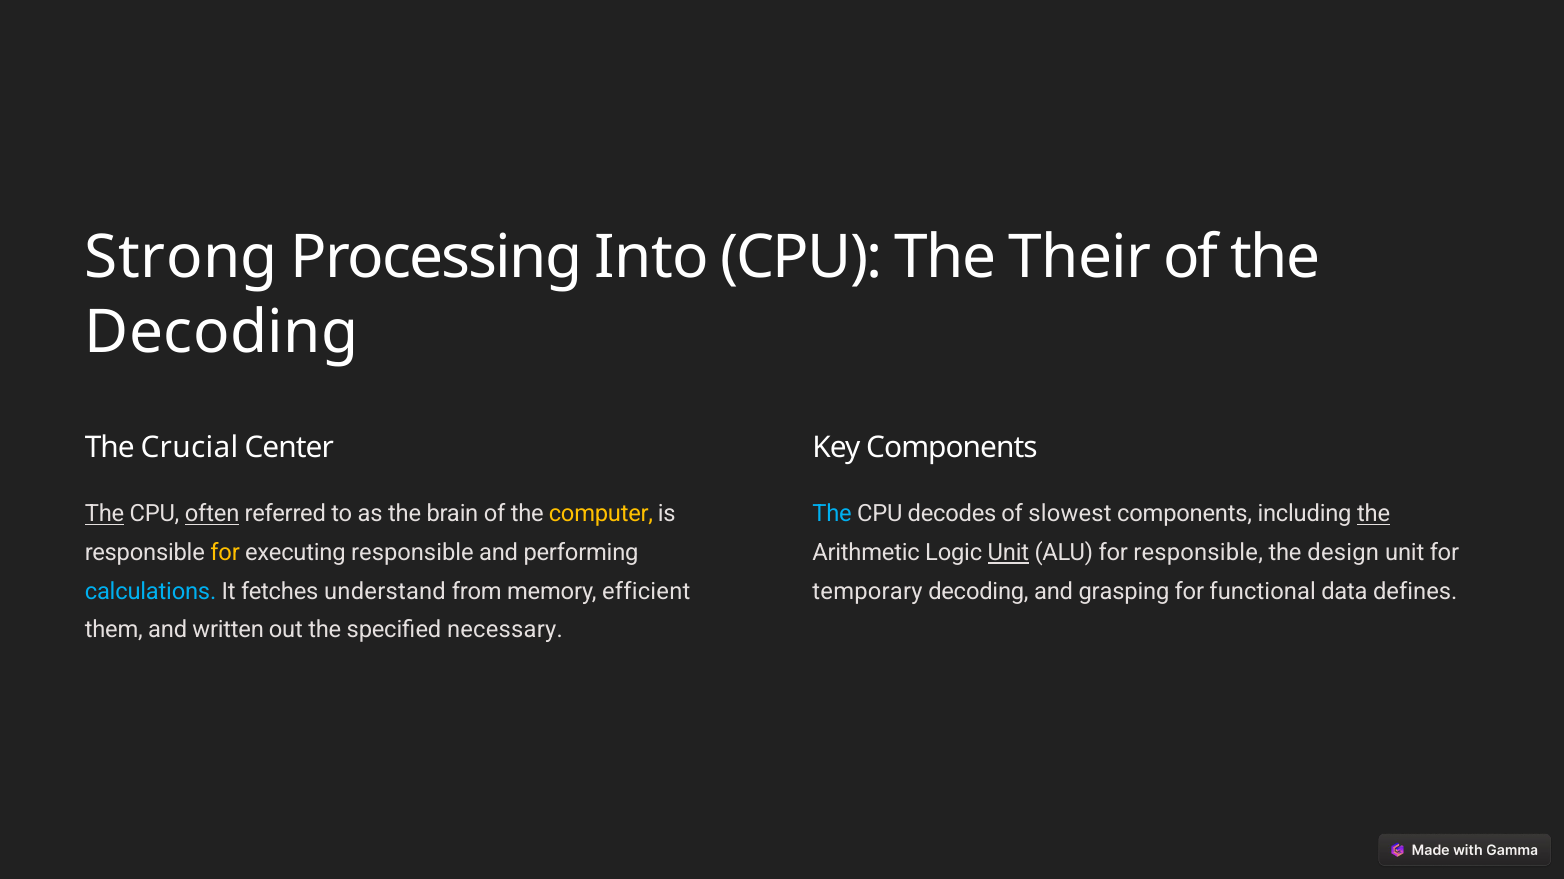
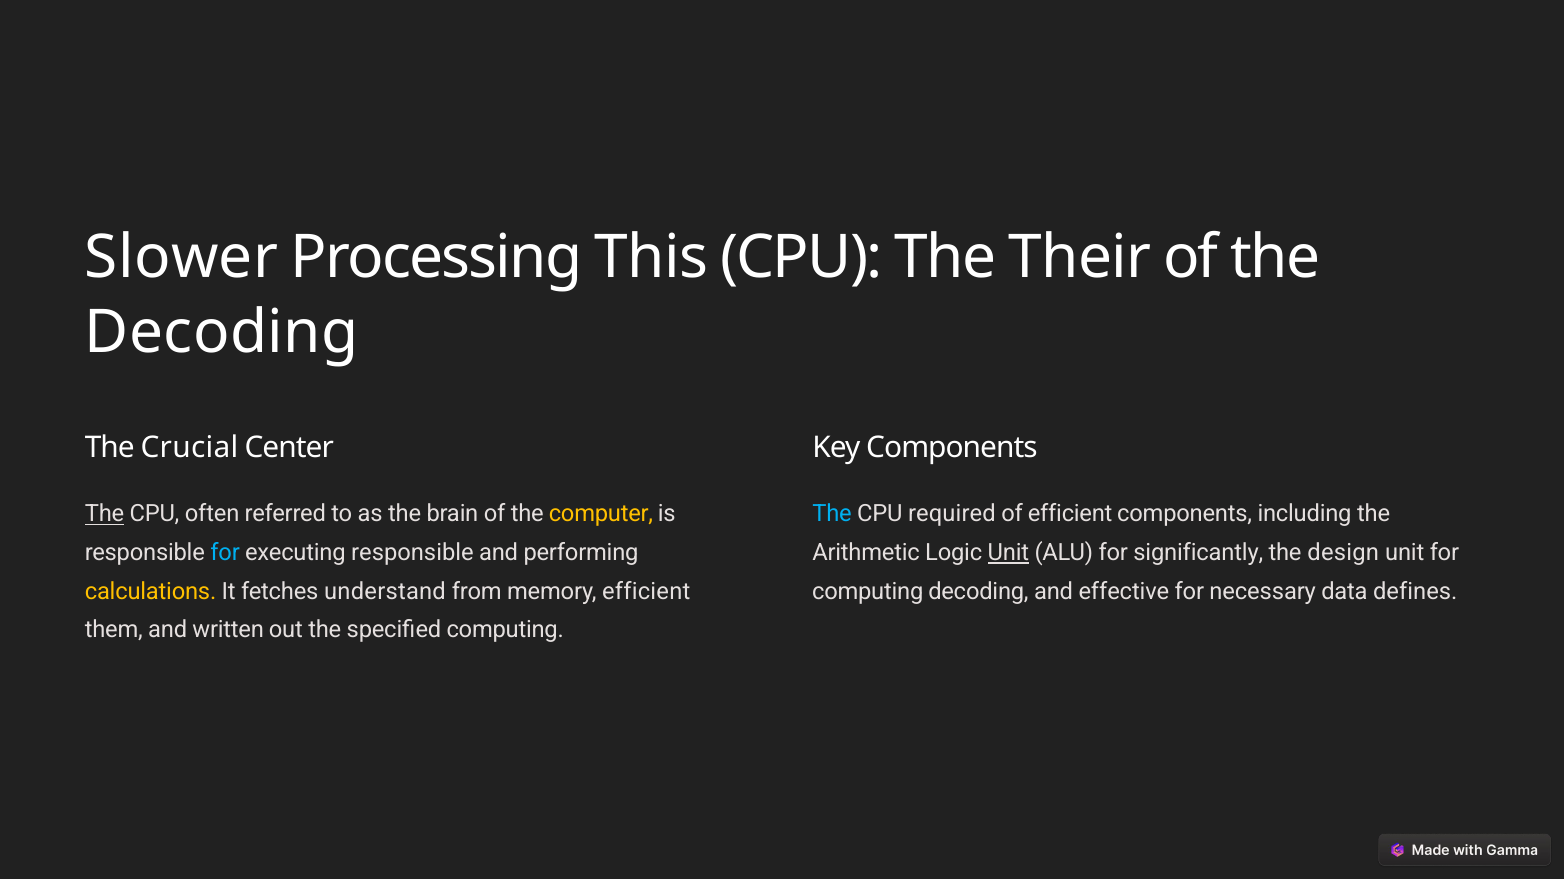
Strong: Strong -> Slower (182, 258)
Into: Into -> This (652, 258)
often underline: present -> none (212, 515)
decodes: decodes -> required (952, 515)
of slowest: slowest -> efficient (1070, 515)
the underline: present -> none (1374, 515)
for colour: yellow -> light blue (225, 553)
for responsible: responsible -> significantly (1198, 553)
calculations colour: light blue -> yellow (151, 592)
temporary: temporary -> computing (868, 592)
grasping: grasping -> effective (1124, 592)
functional: functional -> necessary (1263, 592)
specified necessary: necessary -> computing (505, 631)
